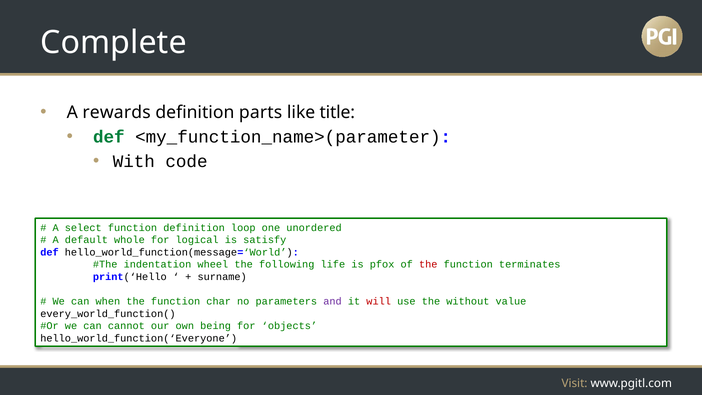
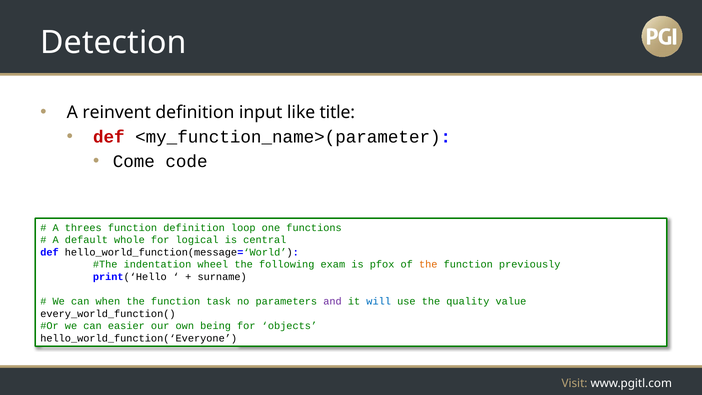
Complete: Complete -> Detection (114, 42)
rewards: rewards -> reinvent (117, 112)
parts: parts -> input (261, 112)
def colour: green -> red (109, 137)
With: With -> Come (134, 161)
select: select -> threes (83, 228)
unordered: unordered -> functions (314, 228)
satisfy: satisfy -> central (265, 240)
life: life -> exam (333, 264)
the colour: red -> orange (428, 264)
terminates: terminates -> previously (530, 264)
char: char -> task (219, 301)
will colour: red -> blue (379, 301)
without: without -> quality (468, 301)
cannot: cannot -> easier (126, 326)
